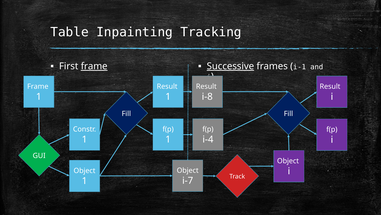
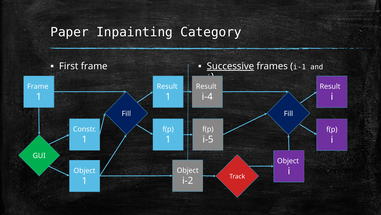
Table: Table -> Paper (70, 32)
Tracking: Tracking -> Category (211, 32)
frame underline: present -> none (94, 66)
i-8: i-8 -> i-4 (207, 96)
i-4: i-4 -> i-5 (208, 139)
i-7: i-7 -> i-2 (188, 180)
